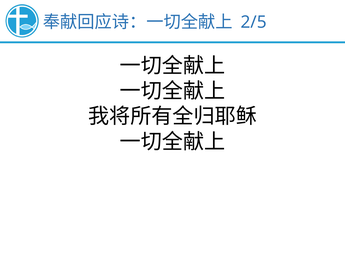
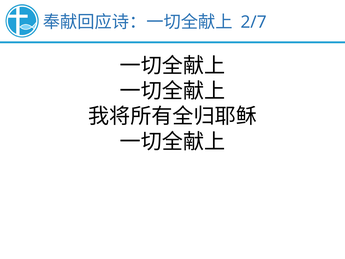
2/5: 2/5 -> 2/7 (254, 22)
